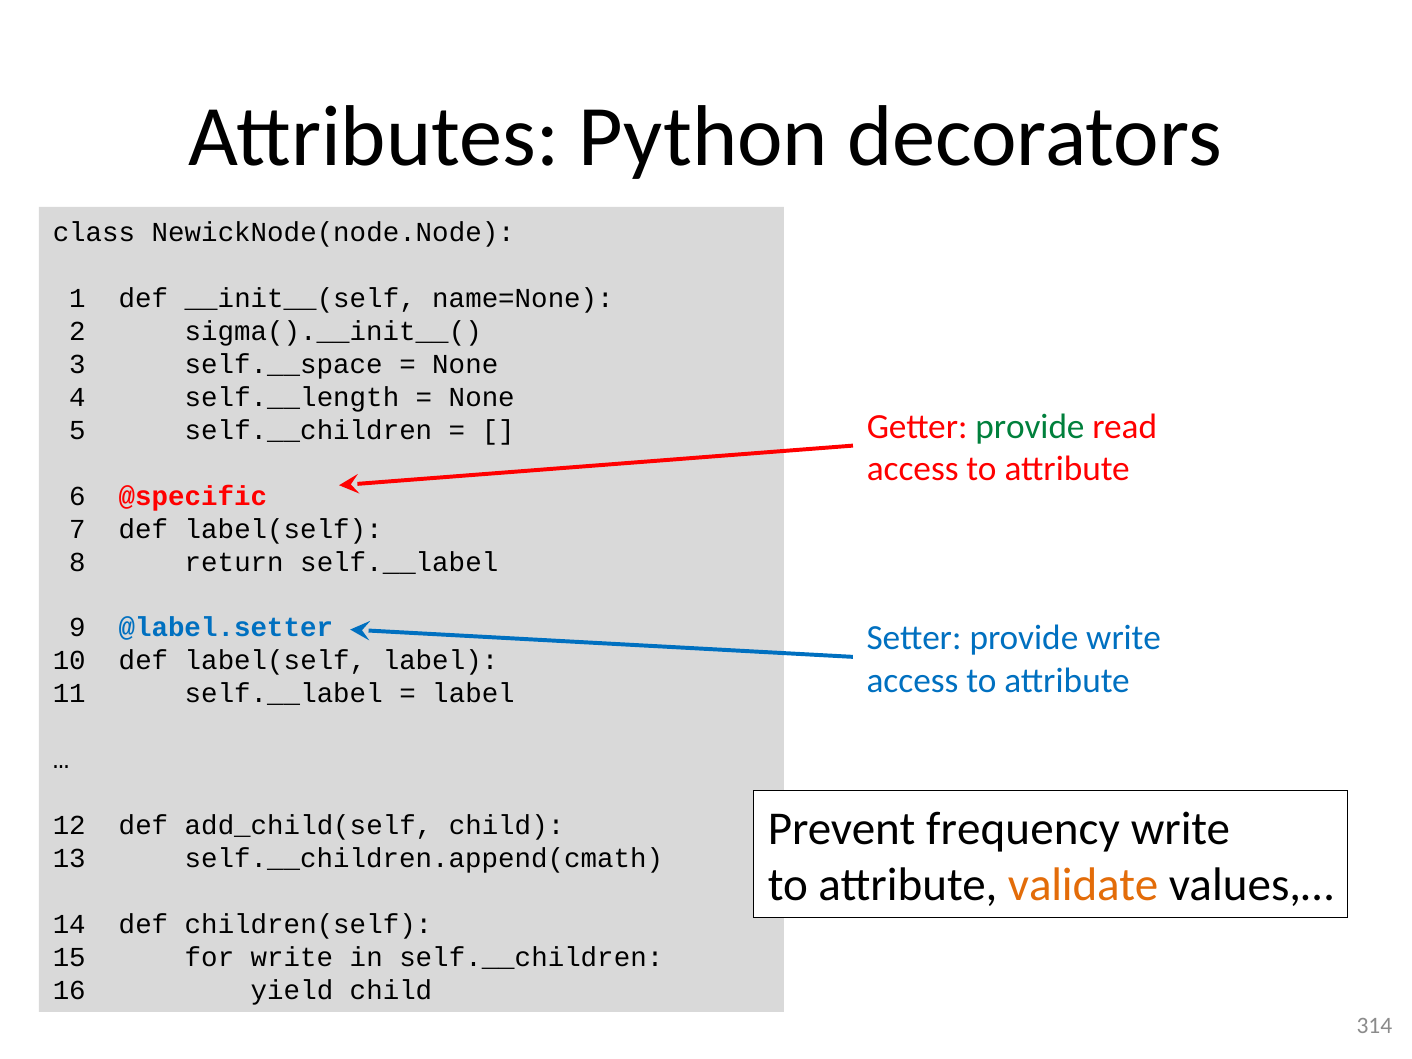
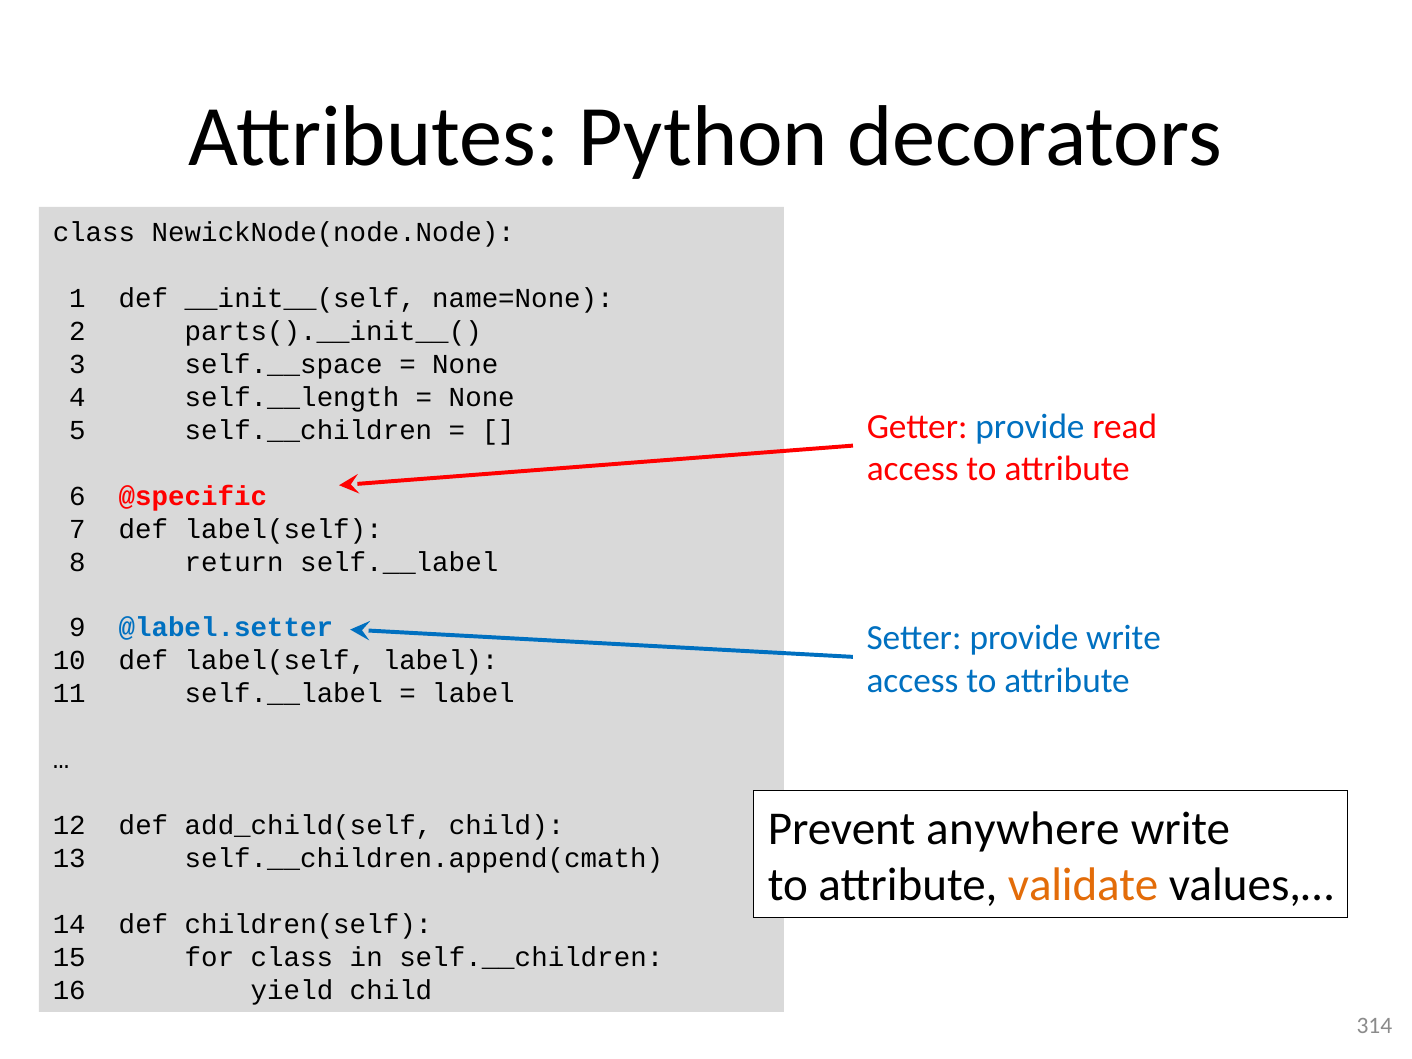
sigma().__init__(: sigma().__init__( -> parts().__init__( (333, 331)
provide colour: green -> blue (1030, 427)
frequency: frequency -> anywhere (1023, 829)
for write: write -> class (292, 958)
